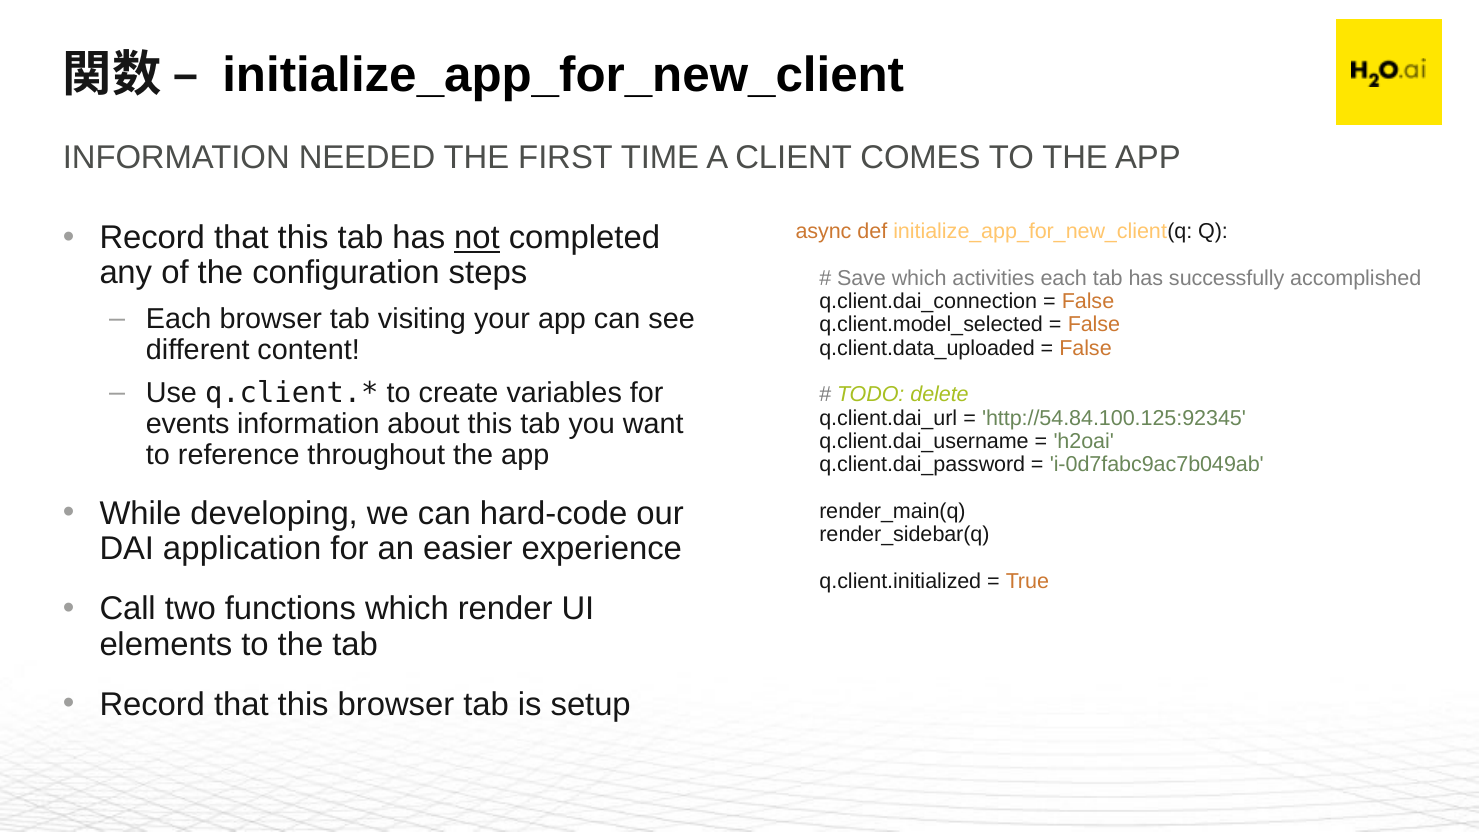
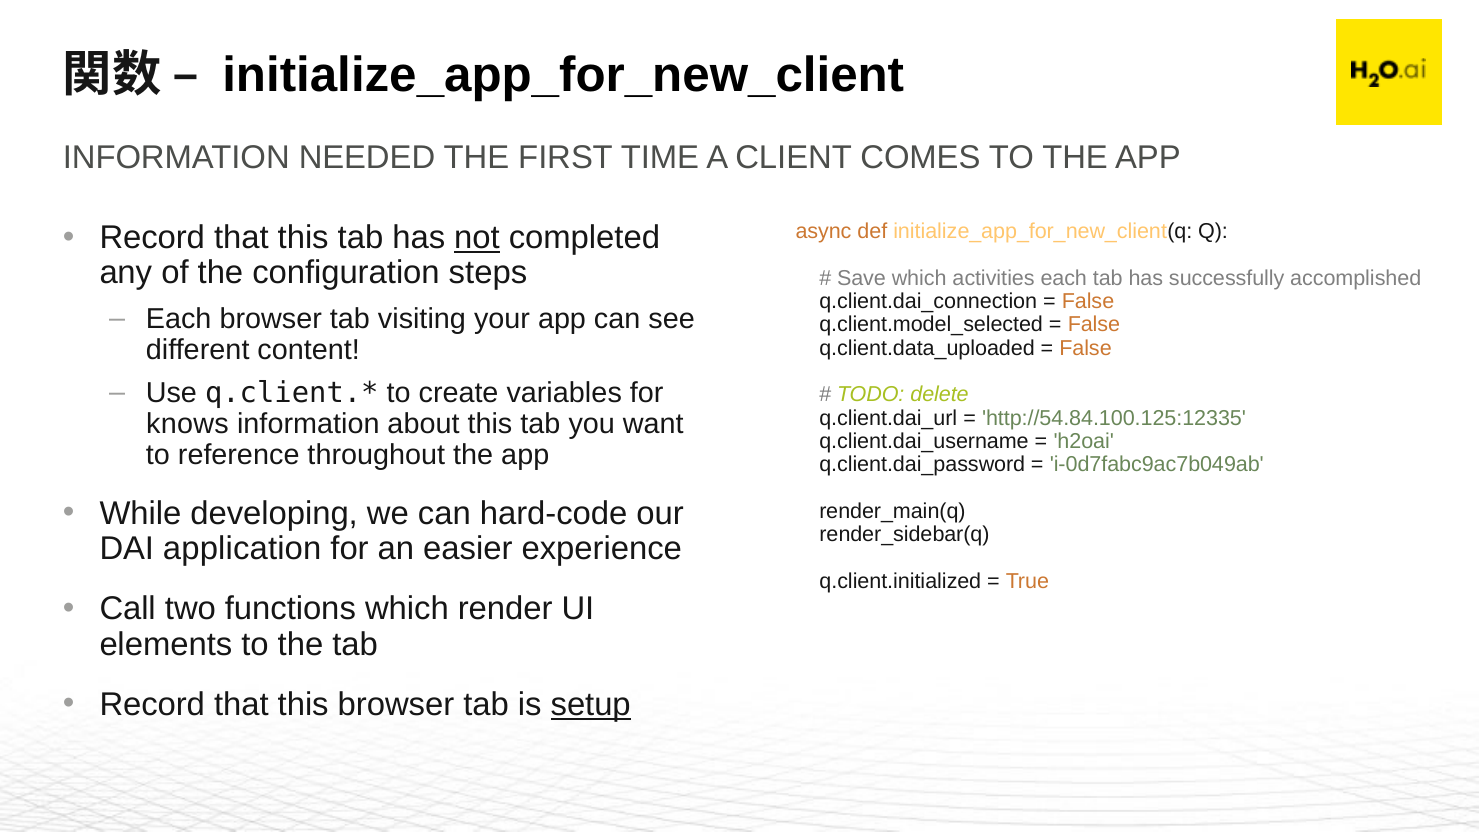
http://54.84.100.125:92345: http://54.84.100.125:92345 -> http://54.84.100.125:12335 (1114, 418)
events: events -> knows (187, 424)
setup underline: none -> present (591, 704)
